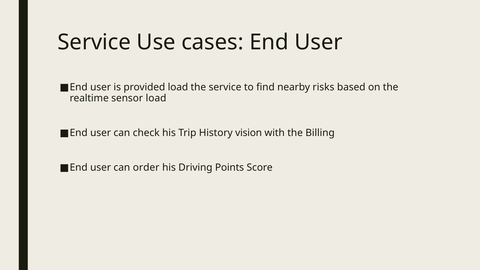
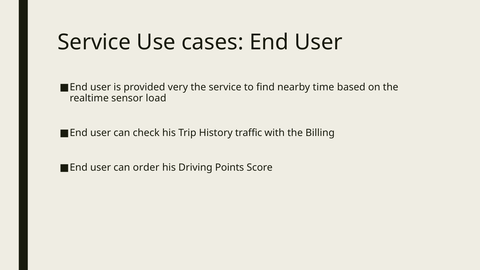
provided load: load -> very (178, 87)
risks: risks -> time (323, 87)
vision: vision -> traffic (249, 133)
